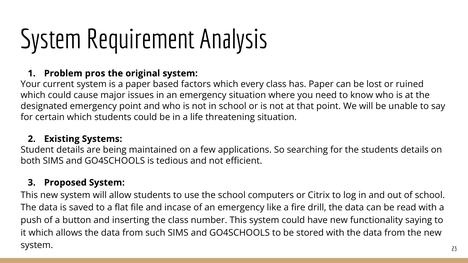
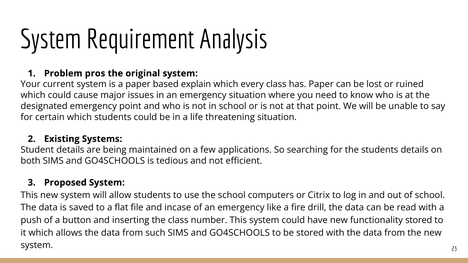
factors: factors -> explain (196, 84)
functionality saying: saying -> stored (419, 220)
